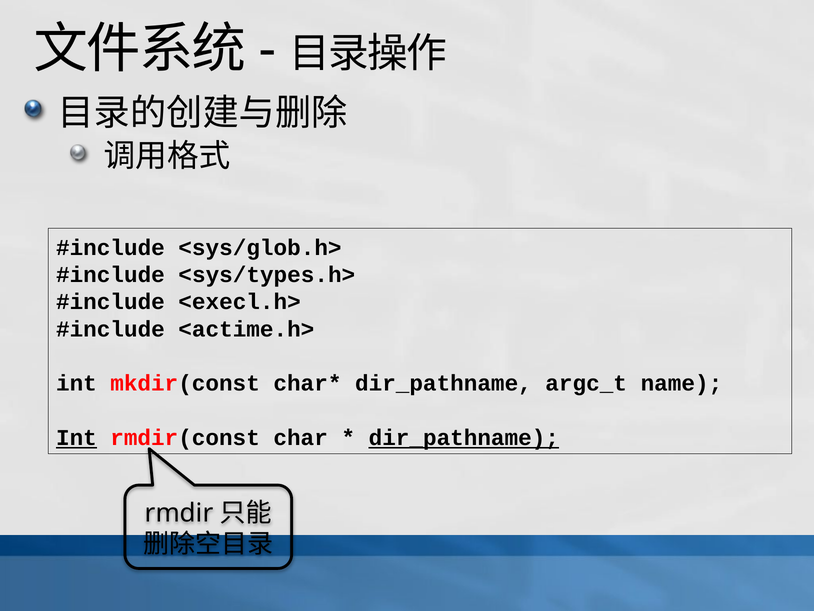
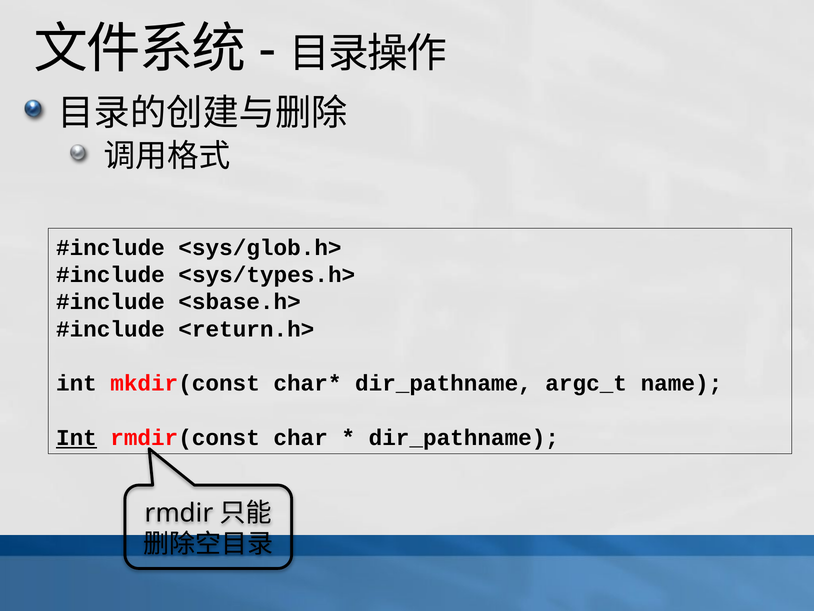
<execl.h>: <execl.h> -> <sbase.h> (240, 302)
<actime.h>: <actime.h> -> <return.h> (246, 329)
dir_pathname underline: present -> none (464, 437)
